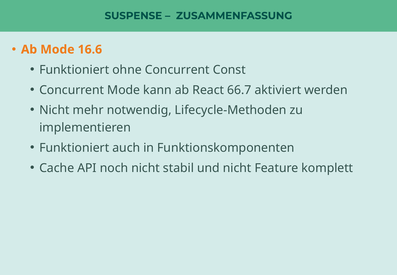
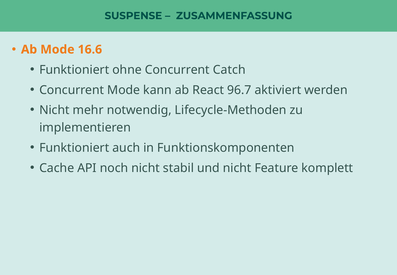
Const: Const -> Catch (229, 70)
66.7: 66.7 -> 96.7 (239, 90)
